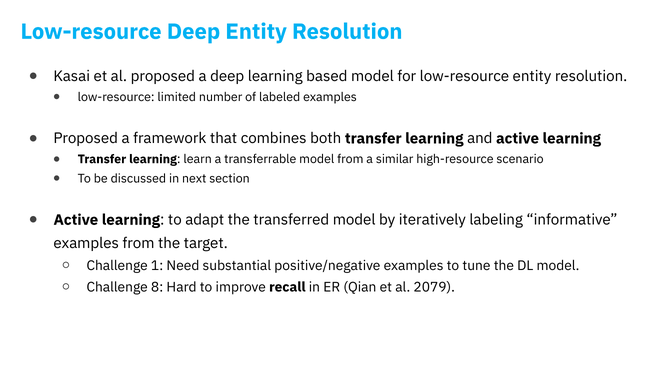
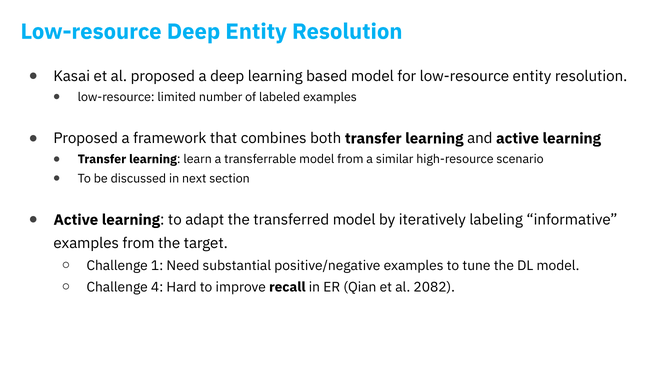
8: 8 -> 4 (157, 287)
2079: 2079 -> 2082 (434, 287)
